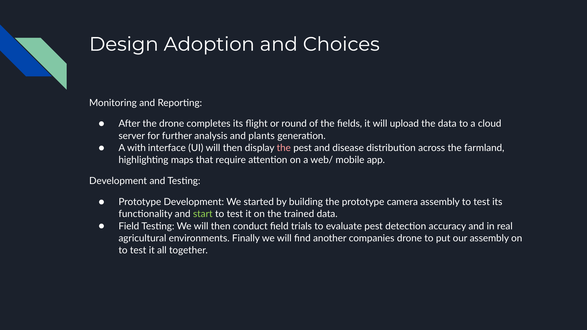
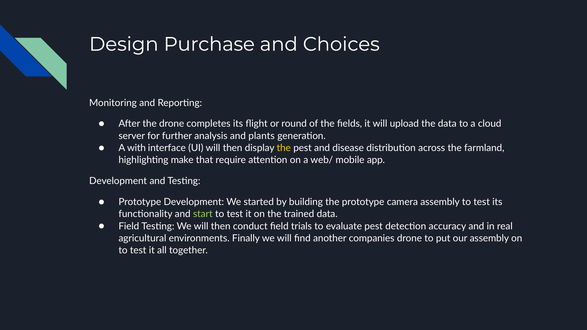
Adoption: Adoption -> Purchase (209, 44)
the colour: pink -> yellow (284, 148)
maps: maps -> make (182, 160)
